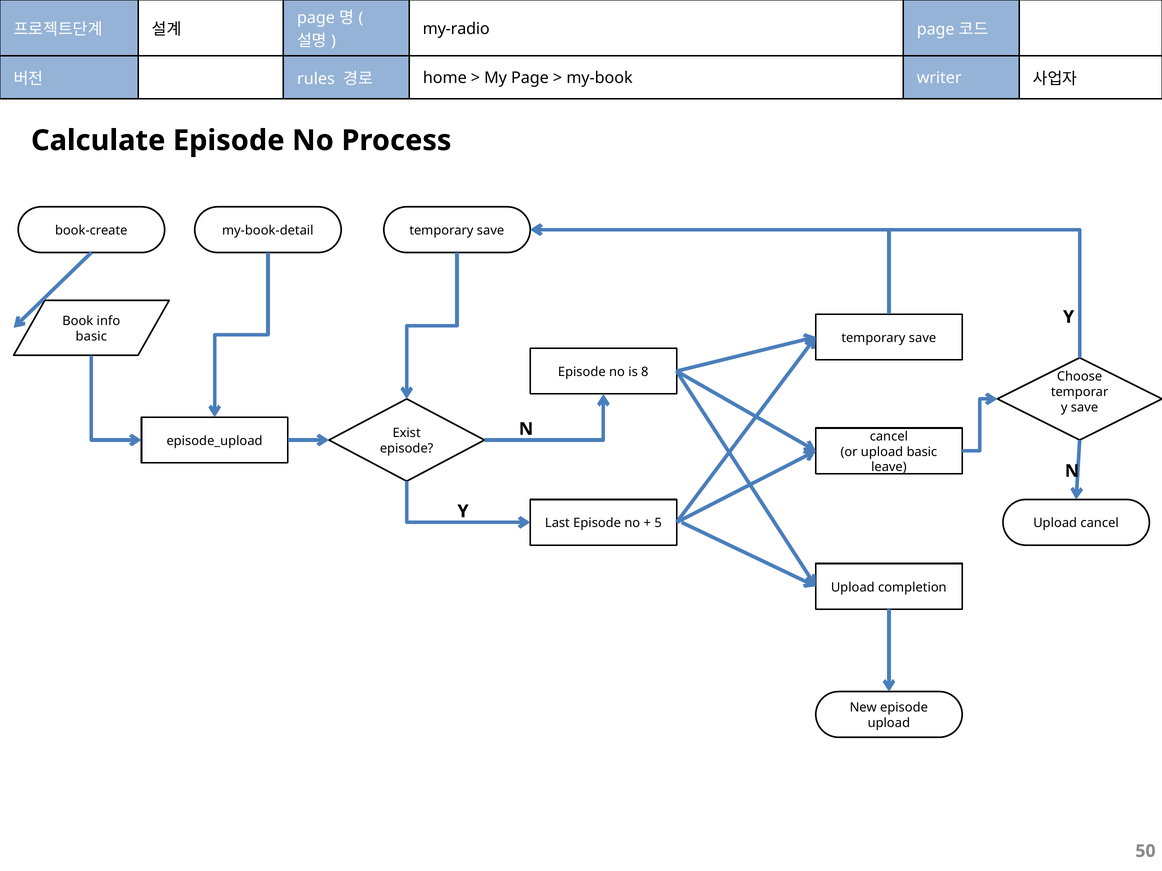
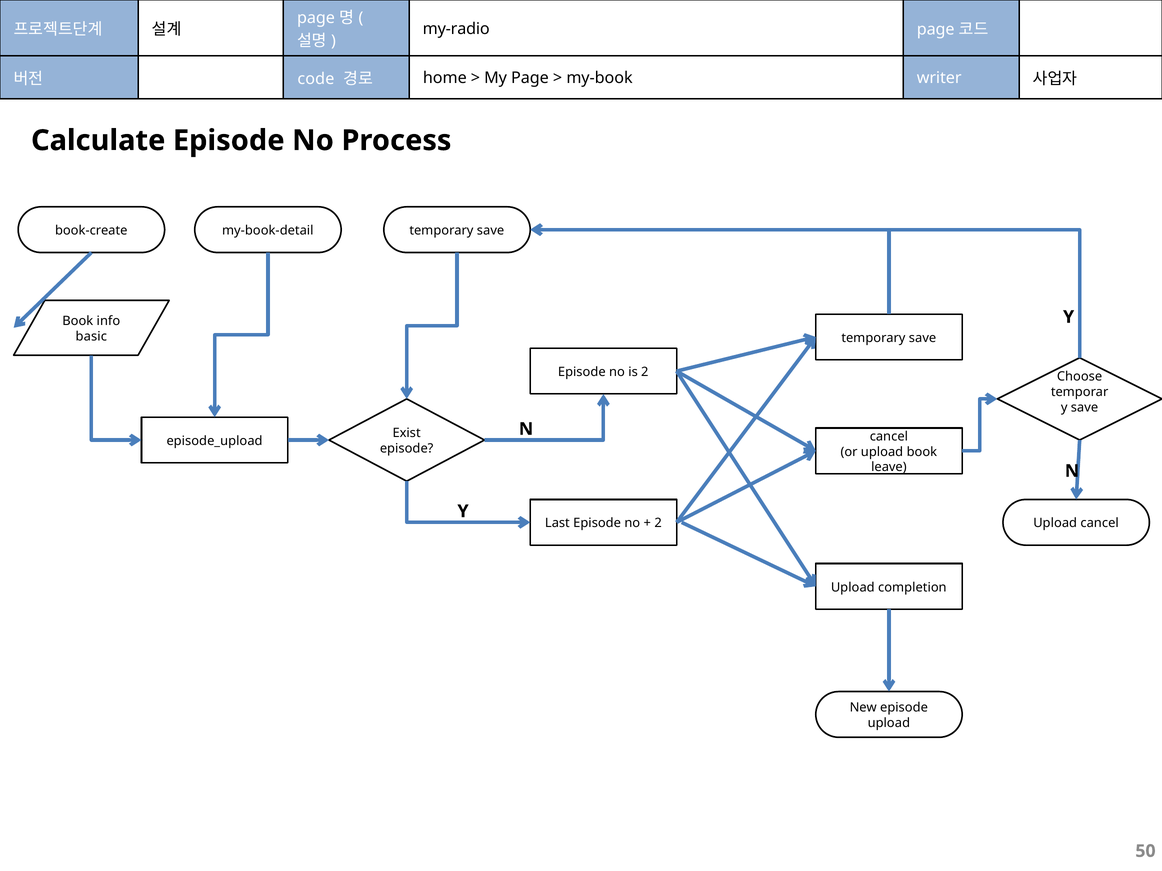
rules: rules -> code (316, 79)
is 8: 8 -> 2 (645, 372)
upload basic: basic -> book (922, 452)
5: 5 -> 2 (658, 524)
